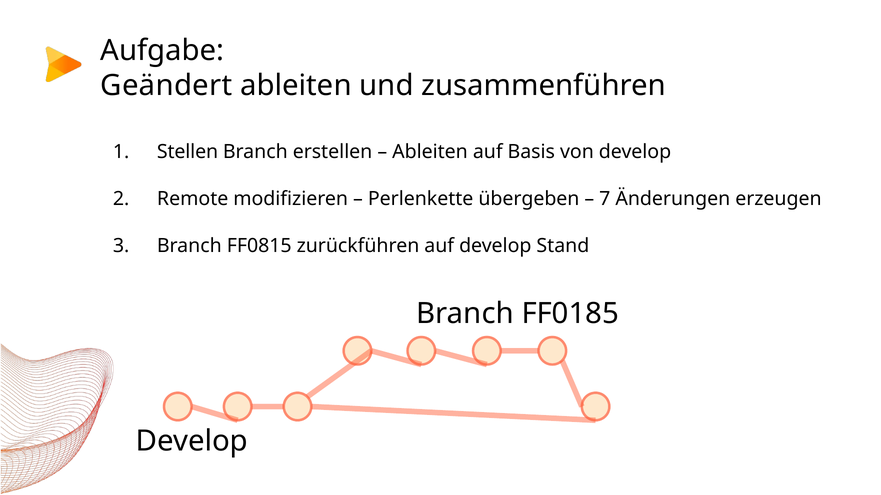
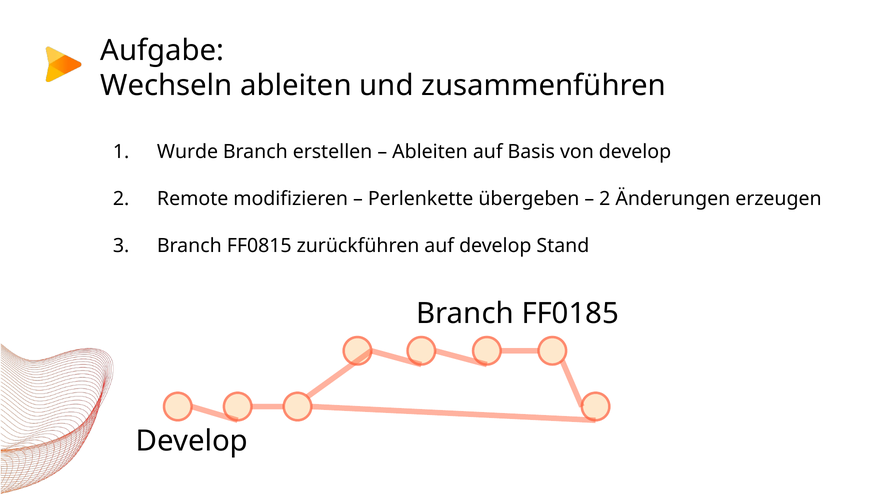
Geändert: Geändert -> Wechseln (166, 86)
Stellen: Stellen -> Wurde (188, 152)
7: 7 -> 2 (605, 199)
